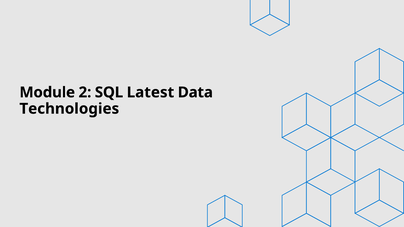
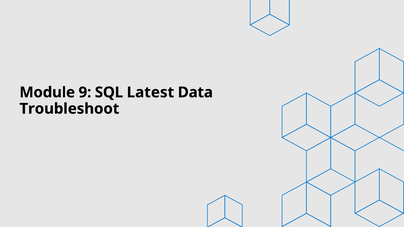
2: 2 -> 9 (85, 92)
Technologies: Technologies -> Troubleshoot (69, 109)
